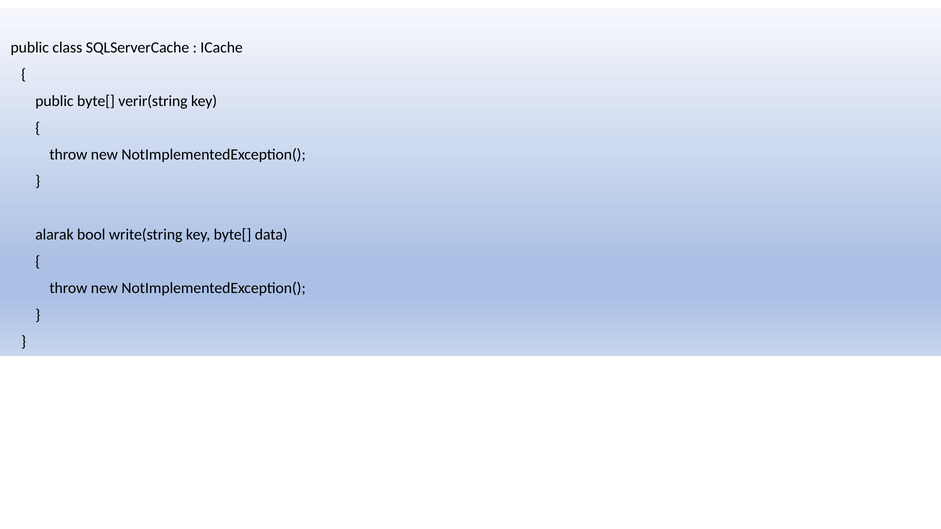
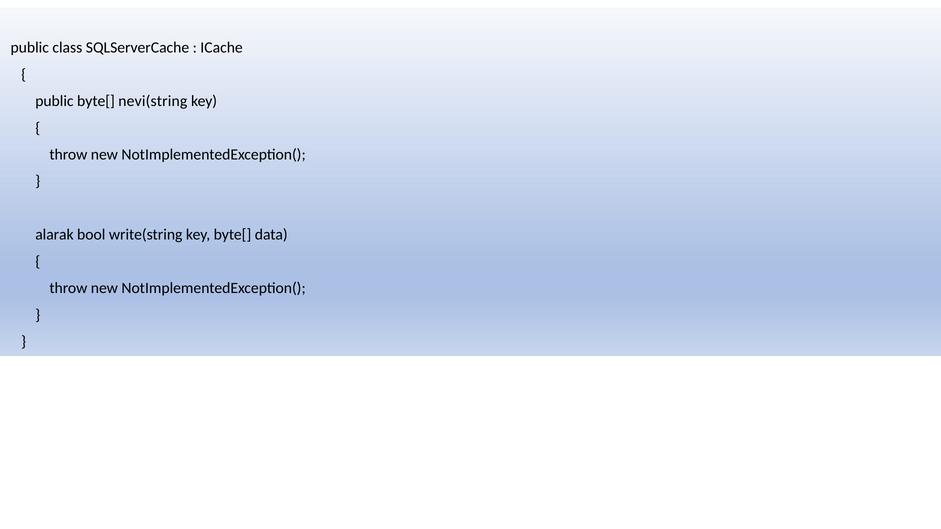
verir(string: verir(string -> nevi(string (153, 101)
